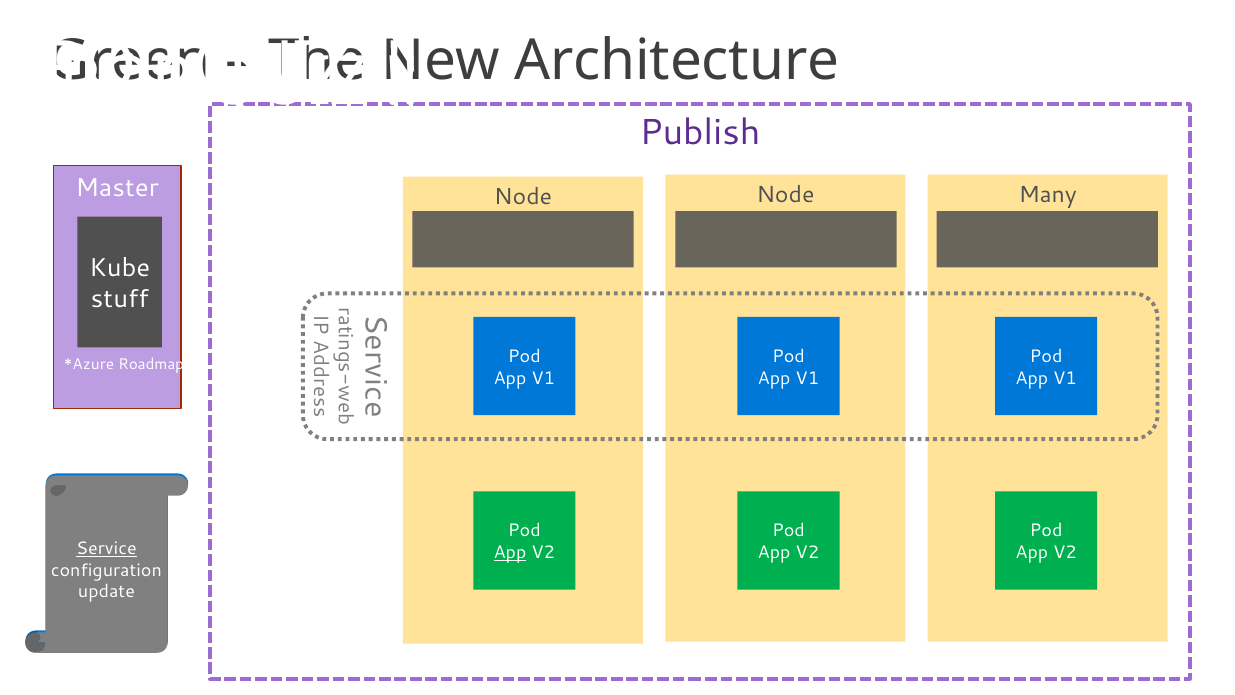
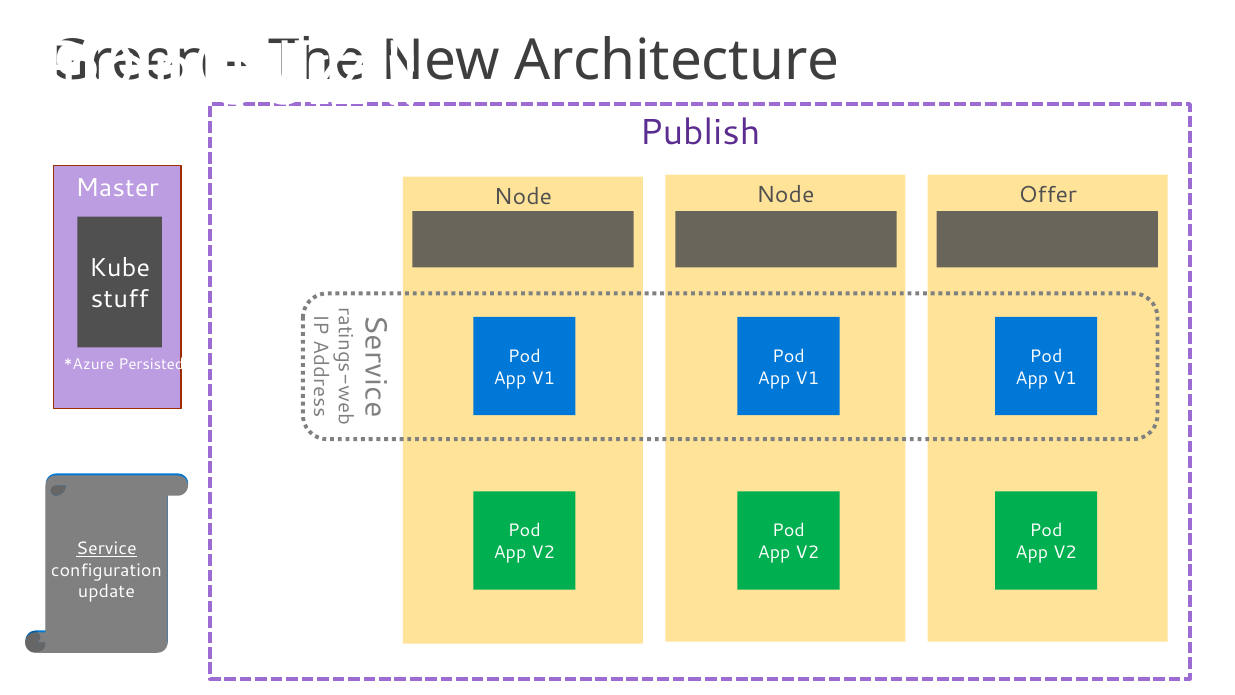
Many: Many -> Offer (1048, 195)
Roadmap: Roadmap -> Persisted (151, 365)
App underline: present -> none (510, 552)
